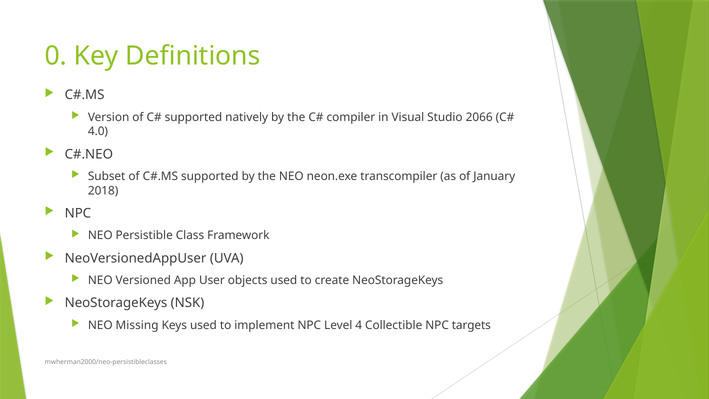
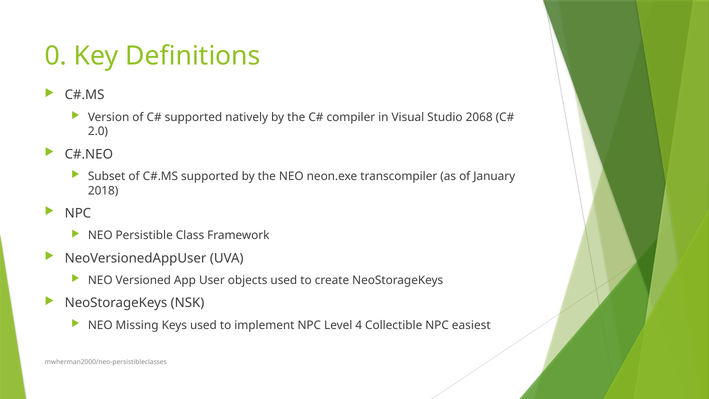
2066: 2066 -> 2068 (479, 117)
4.0: 4.0 -> 2.0 (98, 131)
targets: targets -> easiest (471, 325)
